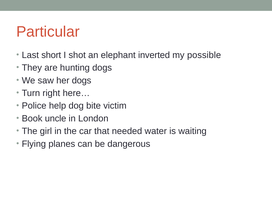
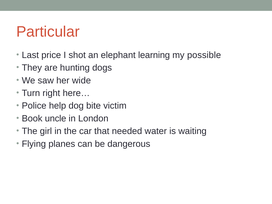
short: short -> price (51, 55)
inverted: inverted -> learning (154, 55)
her dogs: dogs -> wide (81, 80)
